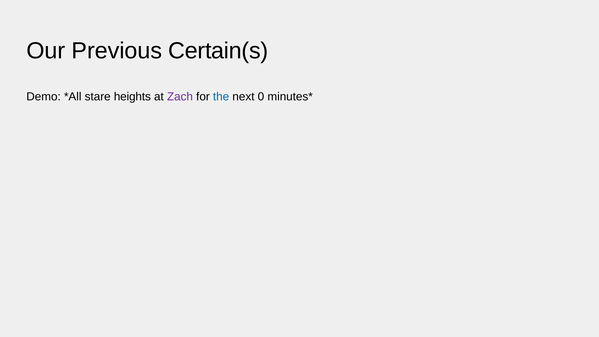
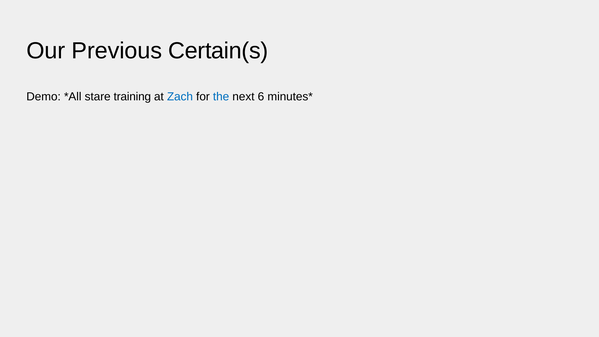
heights: heights -> training (132, 97)
Zach colour: purple -> blue (180, 97)
0: 0 -> 6 (261, 97)
